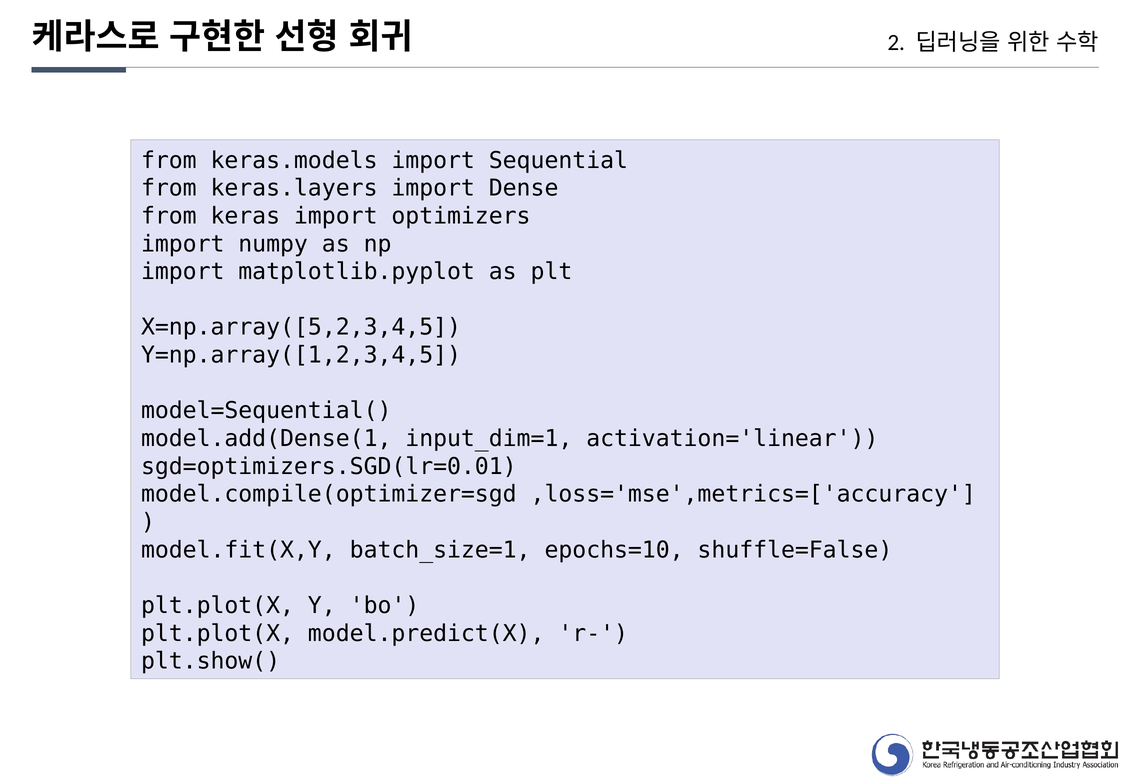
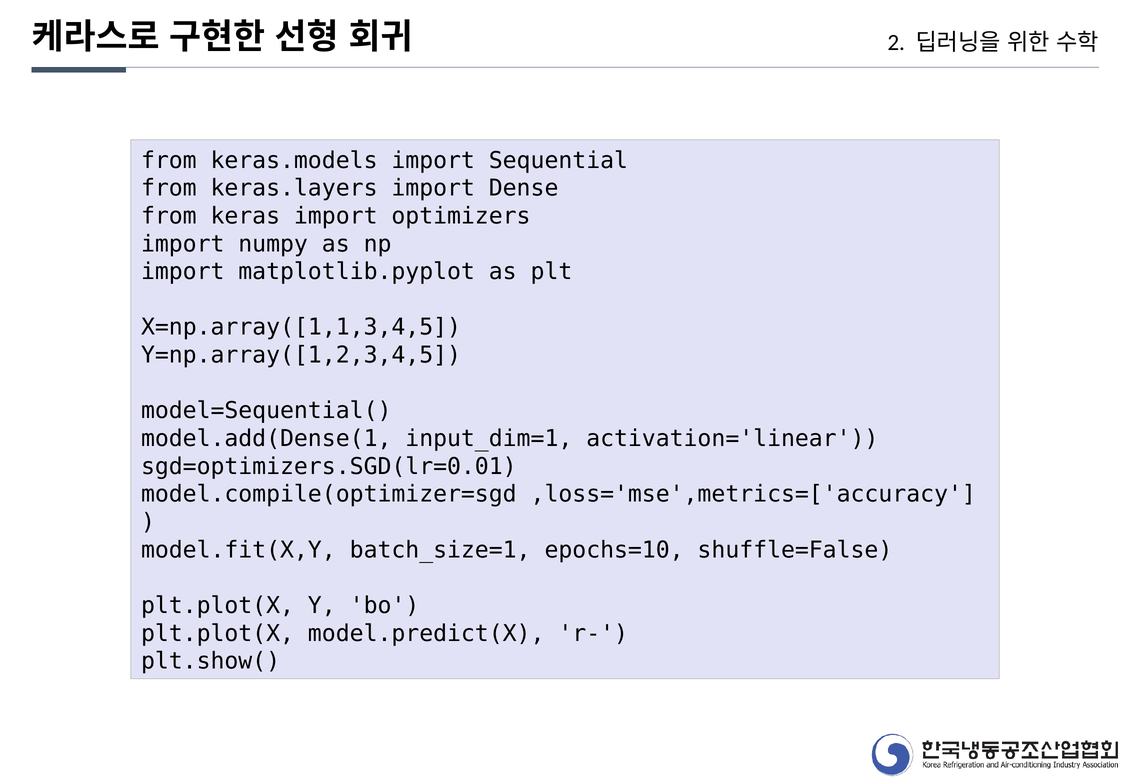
X=np.array([5,2,3,4,5: X=np.array([5,2,3,4,5 -> X=np.array([1,1,3,4,5 (301, 327)
